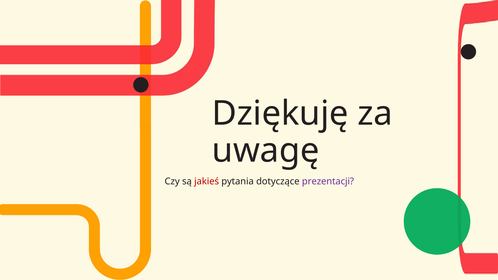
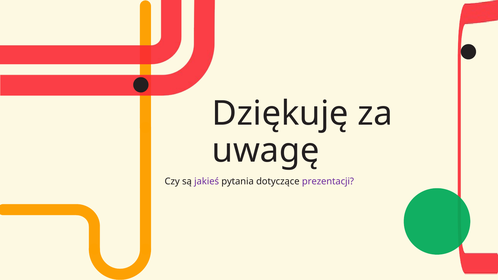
jakieś colour: red -> purple (207, 182)
